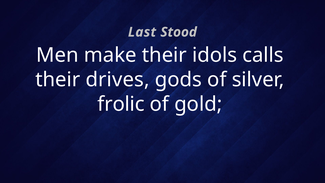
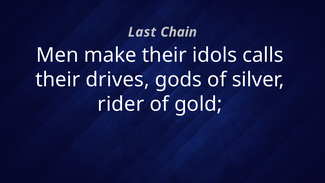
Stood: Stood -> Chain (179, 32)
frolic: frolic -> rider (121, 104)
